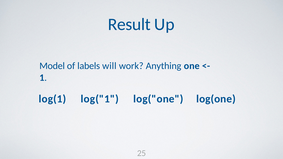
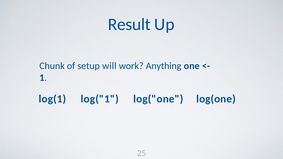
Model: Model -> Chunk (52, 66)
labels: labels -> setup (89, 66)
